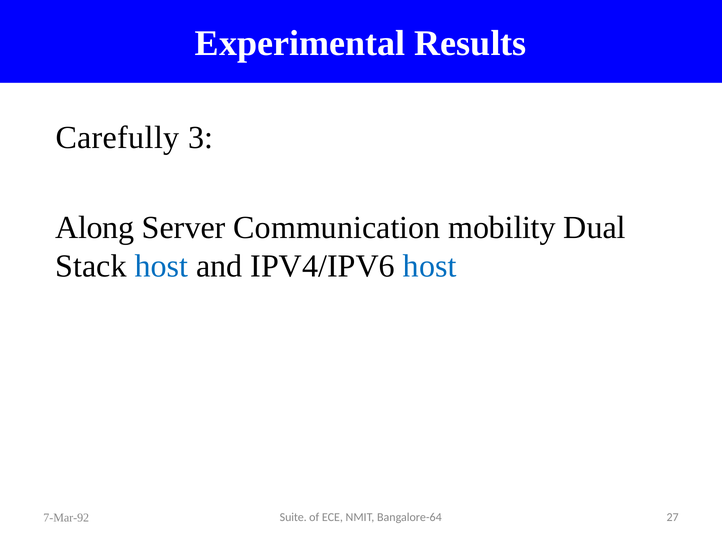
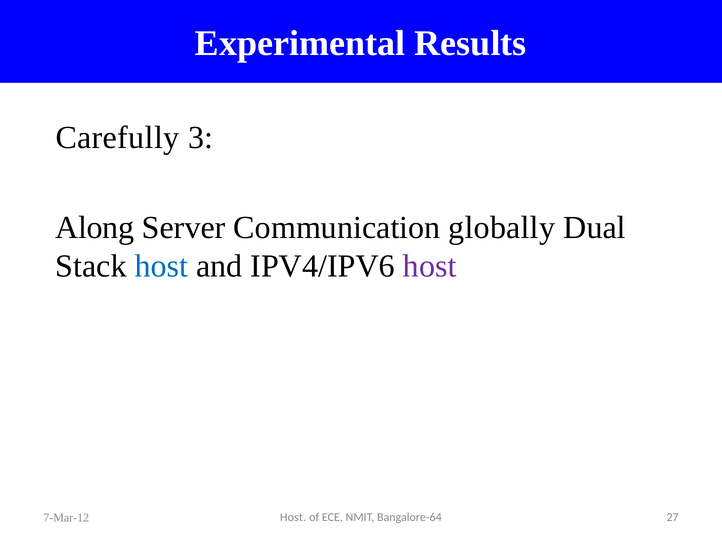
mobility: mobility -> globally (502, 228)
host colour: blue -> purple (430, 266)
7-Mar-92: 7-Mar-92 -> 7-Mar-12 (66, 517)
Suite: Suite -> Host (293, 517)
